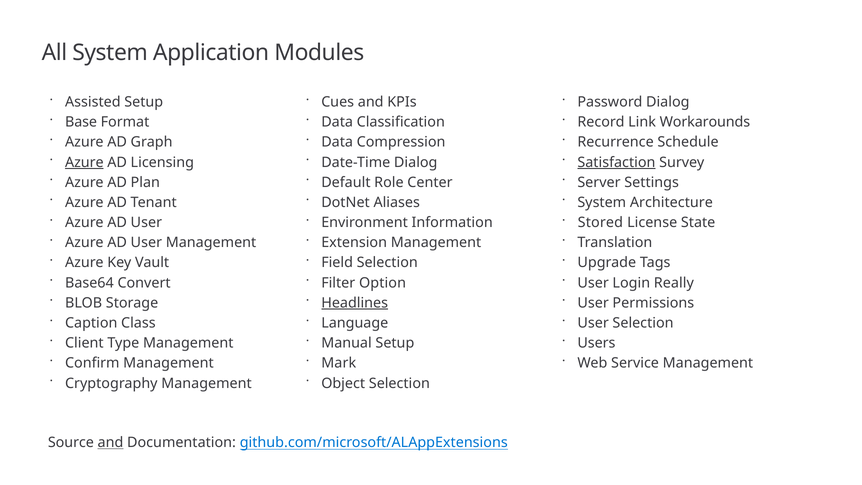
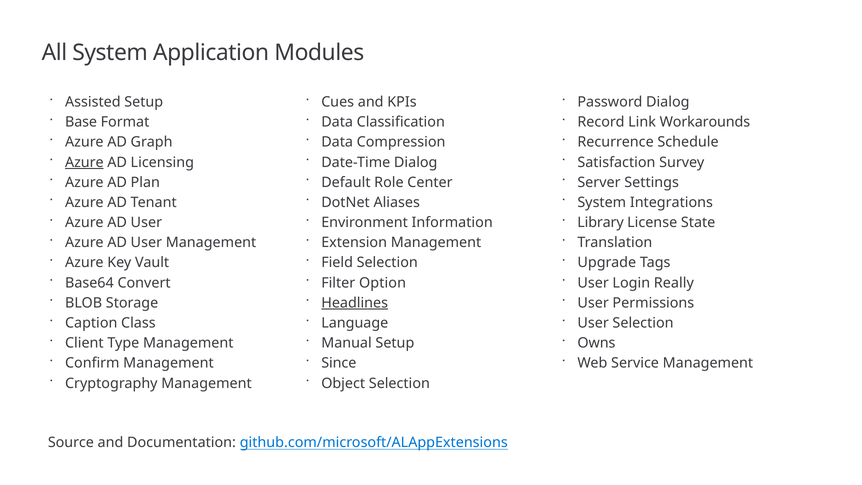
Satisfaction underline: present -> none (616, 162)
Architecture: Architecture -> Integrations (671, 202)
Stored: Stored -> Library (601, 222)
Users: Users -> Owns (596, 343)
Mark: Mark -> Since (339, 363)
and underline: present -> none (110, 442)
